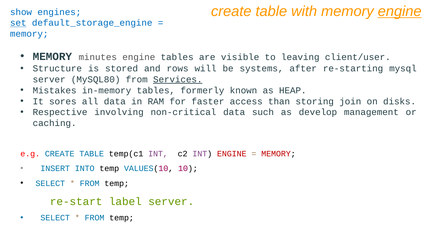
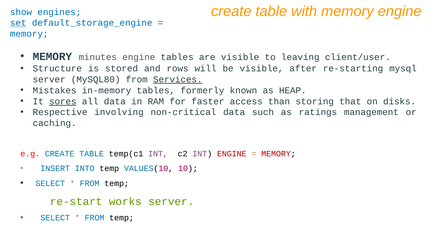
engine underline: present -> none (400, 11)
be systems: systems -> visible (262, 68)
sores underline: none -> present (63, 101)
join: join -> that (350, 101)
develop: develop -> ratings (318, 112)
label: label -> works (125, 201)
